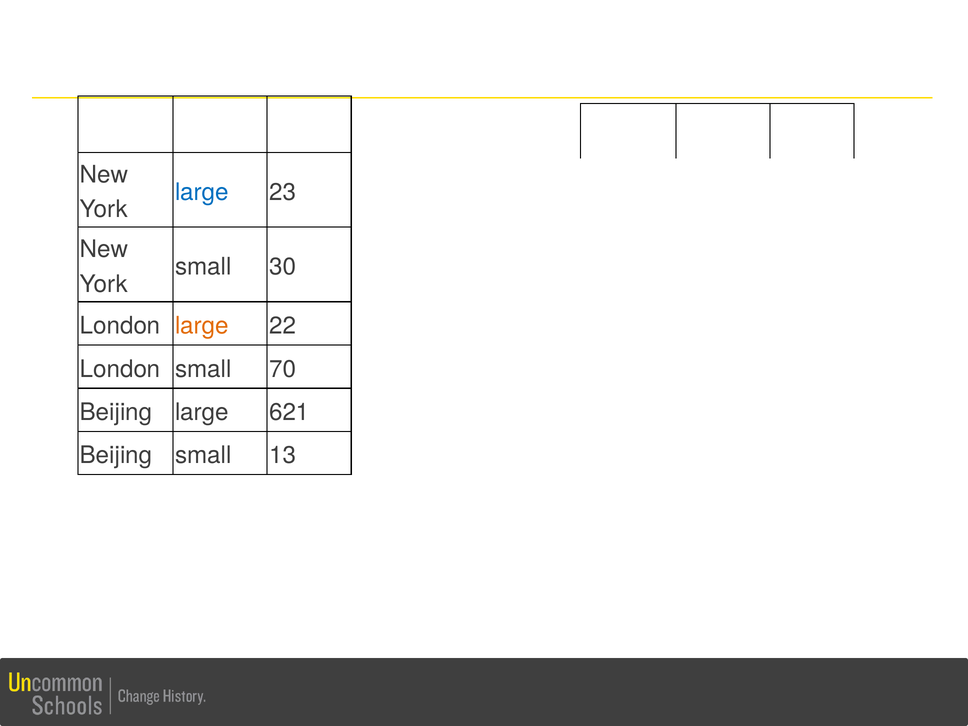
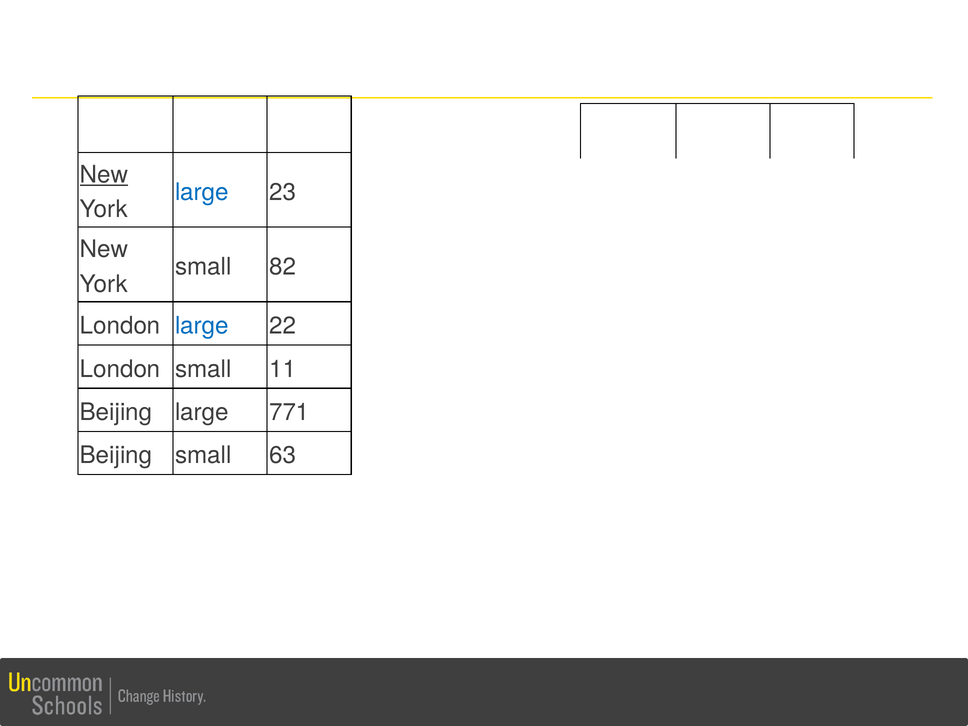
New underline: none -> present (104, 175)
30: 30 -> 82 (283, 267)
large colour: orange -> blue (202, 326)
70: 70 -> 11 (283, 369)
621: 621 -> 771 (289, 412)
13: 13 -> 63 (283, 455)
